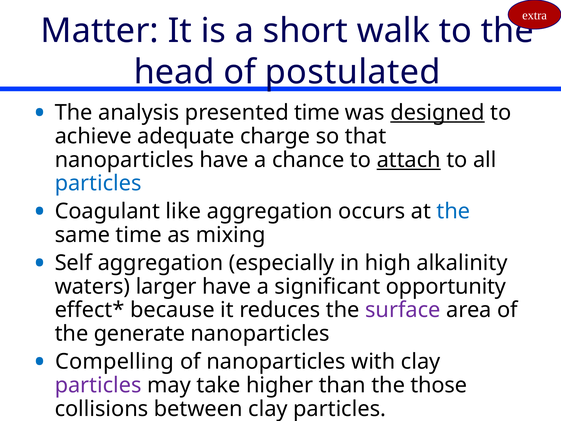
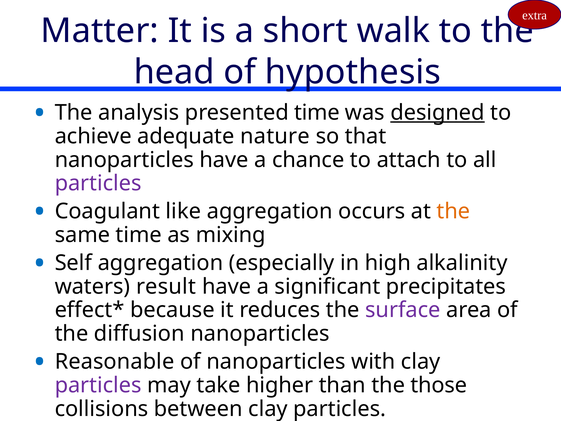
postulated: postulated -> hypothesis (353, 72)
charge: charge -> nature (275, 136)
attach underline: present -> none (409, 160)
particles colour: blue -> purple (98, 183)
the colour: blue -> orange (453, 211)
larger: larger -> result (166, 286)
opportunity: opportunity -> precipitates (446, 286)
generate: generate -> diffusion (139, 333)
Compelling: Compelling -> Reasonable (115, 361)
